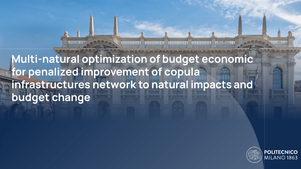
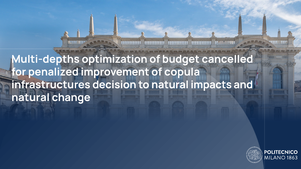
Multi-natural: Multi-natural -> Multi-depths (45, 59)
economic: economic -> cancelled (227, 59)
network: network -> decision (114, 85)
budget: budget -> natural (31, 98)
